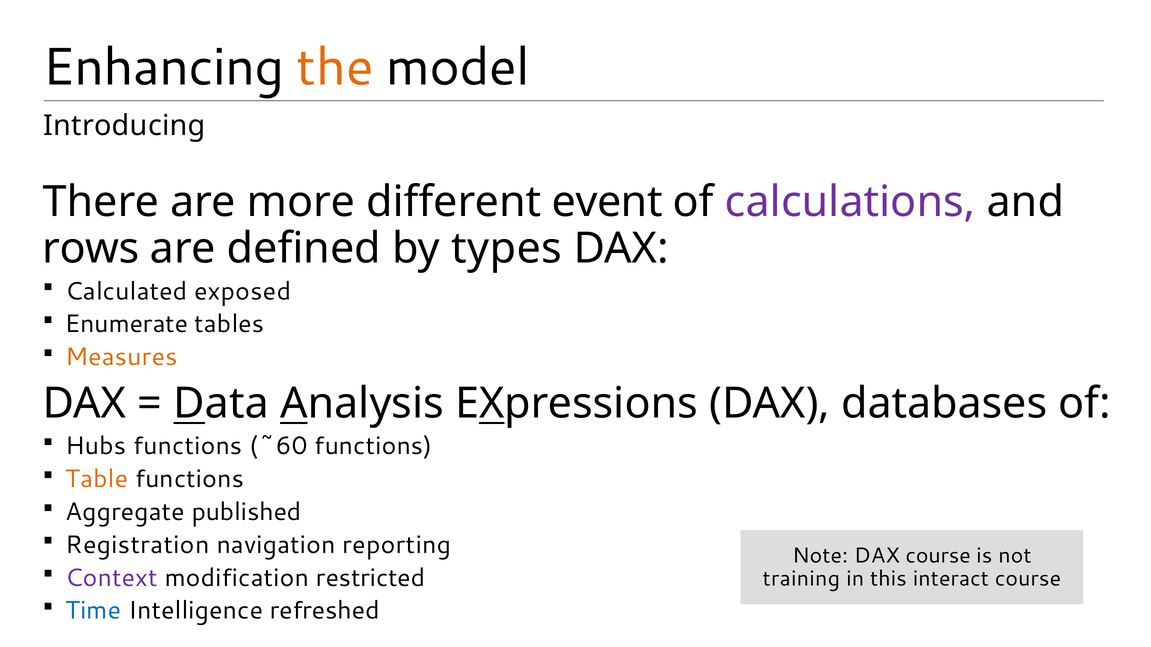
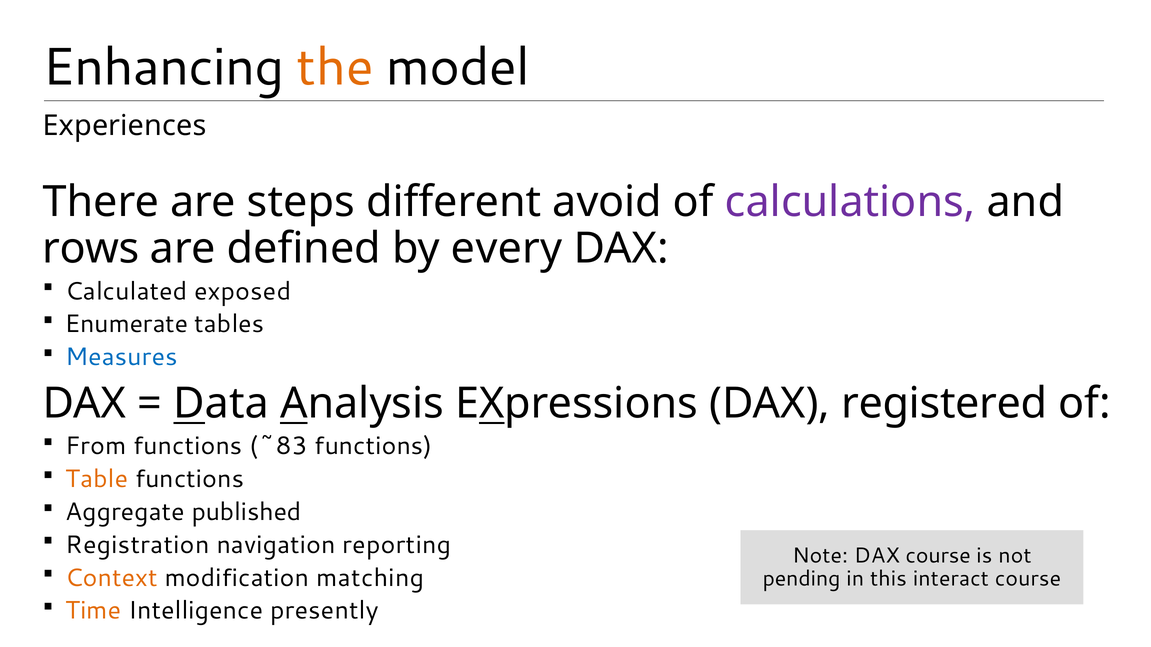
Introducing: Introducing -> Experiences (125, 126)
more: more -> steps (301, 202)
event: event -> avoid (607, 202)
types: types -> every (507, 249)
Measures colour: orange -> blue (121, 357)
databases: databases -> registered (944, 404)
Hubs: Hubs -> From (96, 446)
~60: ~60 -> ~83 (278, 446)
Context colour: purple -> orange (111, 578)
restricted: restricted -> matching (370, 578)
training: training -> pending (801, 579)
Time colour: blue -> orange (93, 611)
refreshed: refreshed -> presently (325, 611)
